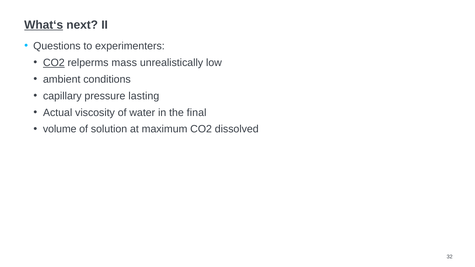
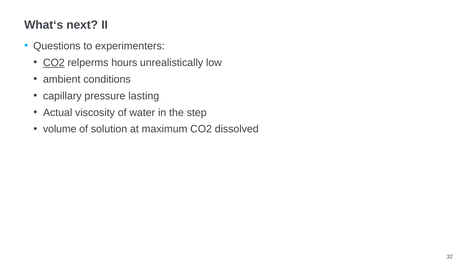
What‘s underline: present -> none (44, 25)
mass: mass -> hours (124, 63)
final: final -> step (197, 113)
